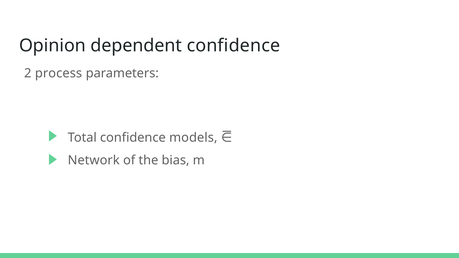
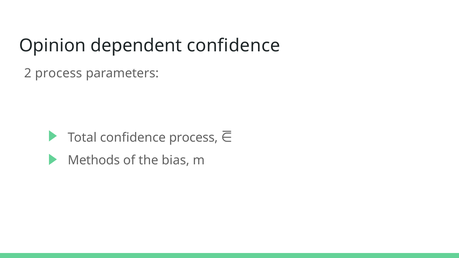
confidence models: models -> process (193, 138)
Network: Network -> Methods (94, 161)
